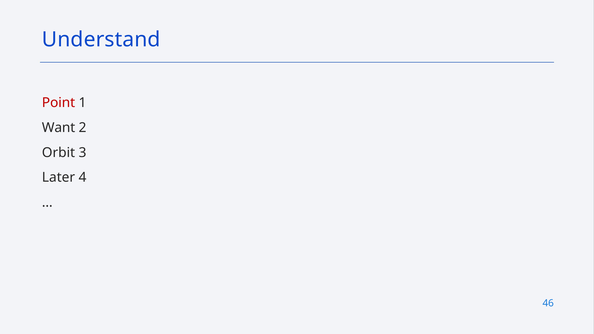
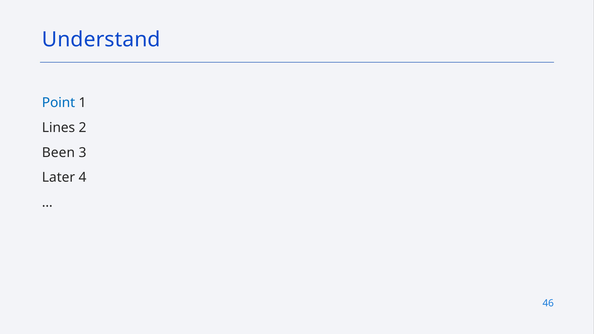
Point colour: red -> blue (59, 103)
Want: Want -> Lines (58, 128)
Orbit: Orbit -> Been (58, 153)
